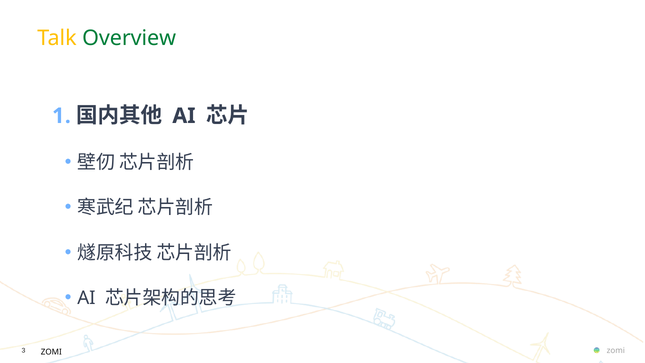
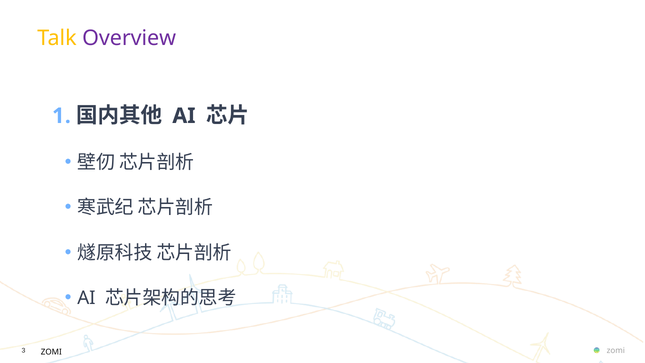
Overview colour: green -> purple (129, 38)
